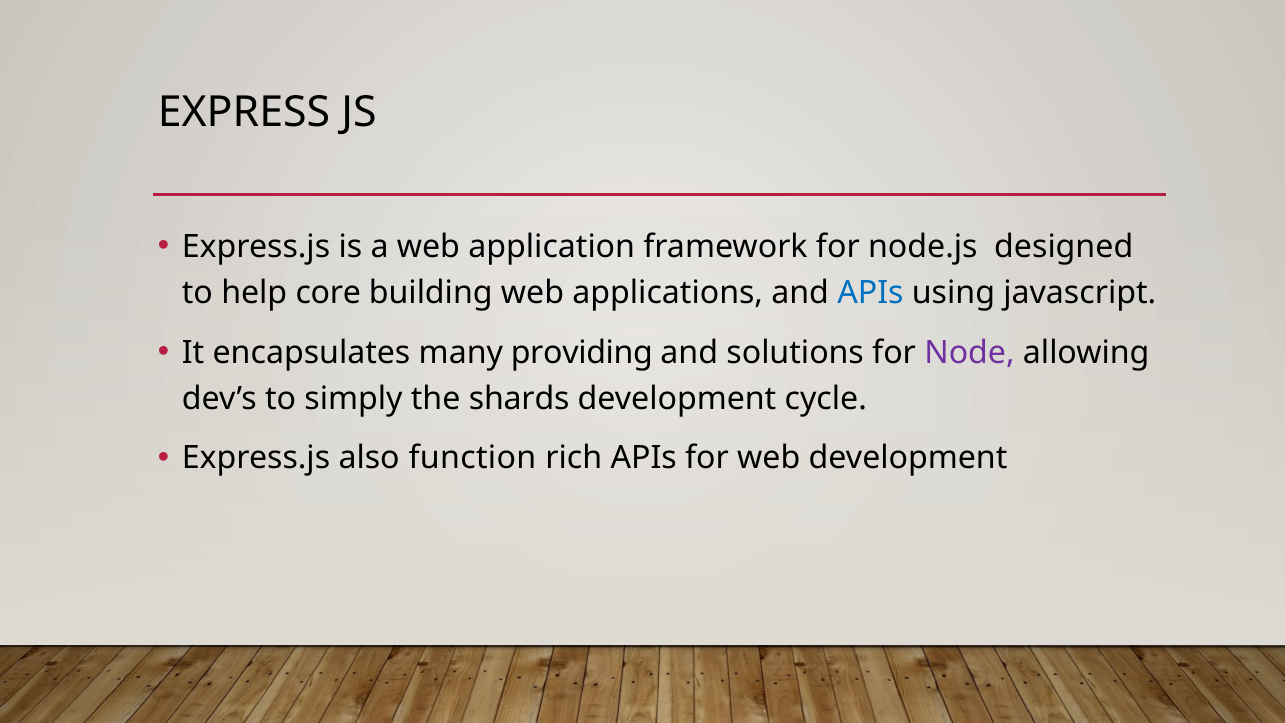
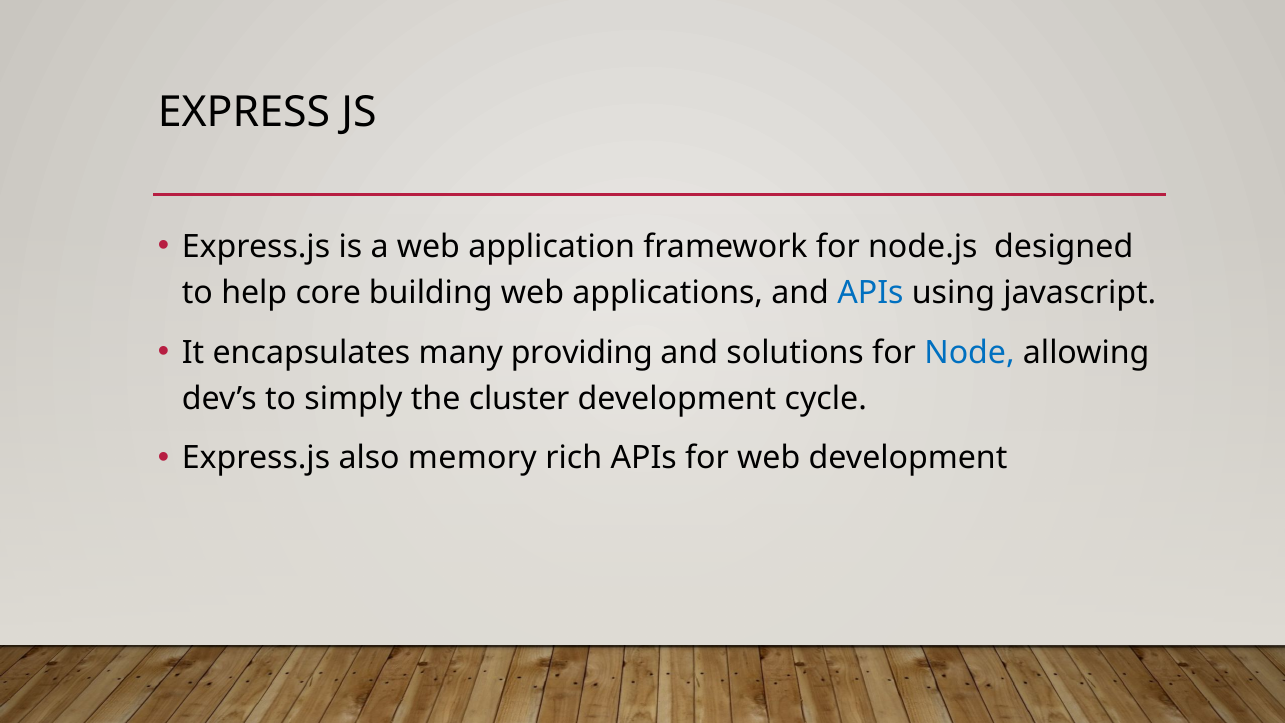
Node colour: purple -> blue (970, 352)
shards: shards -> cluster (519, 399)
function: function -> memory (472, 458)
